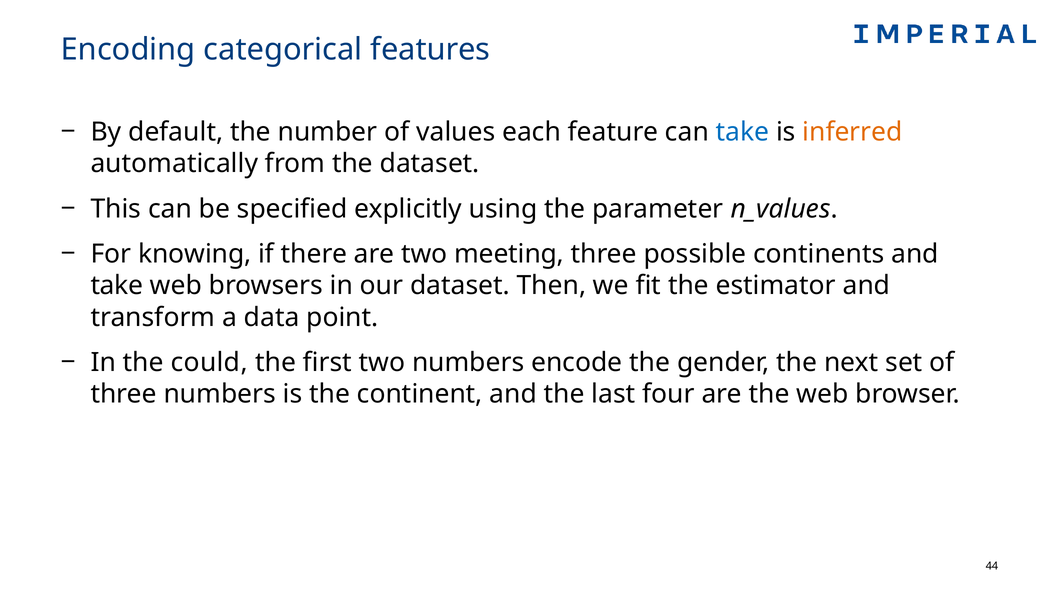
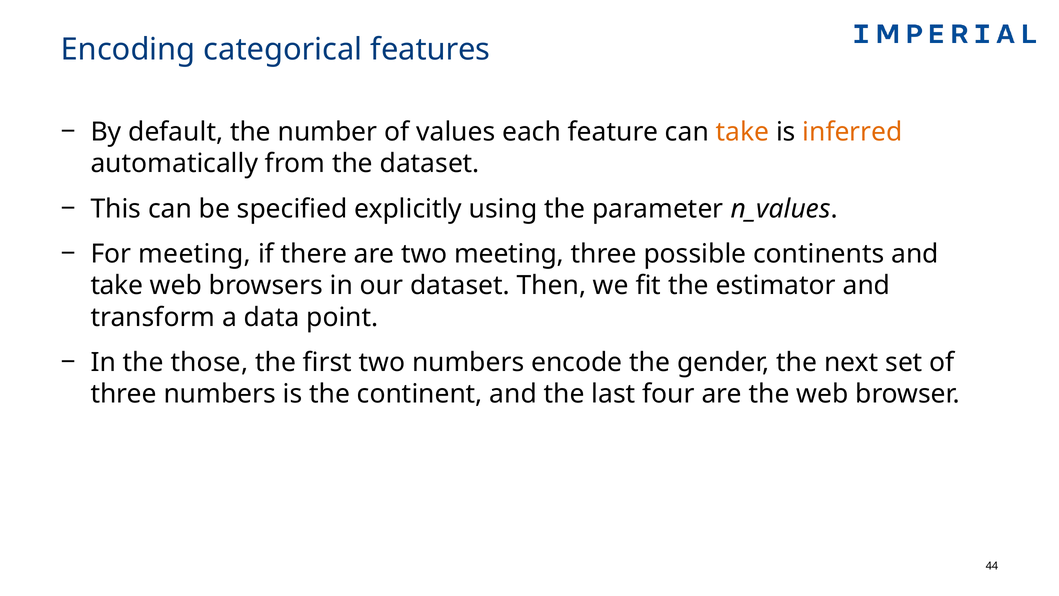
take colour: blue -> orange (742, 132)
For knowing: knowing -> meeting (195, 254)
could: could -> those (209, 362)
